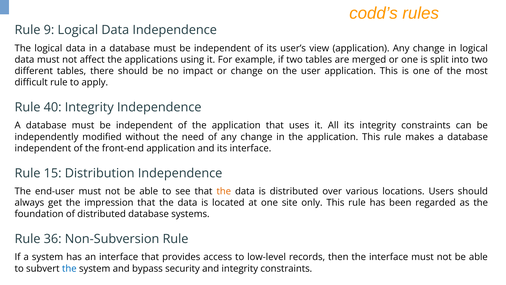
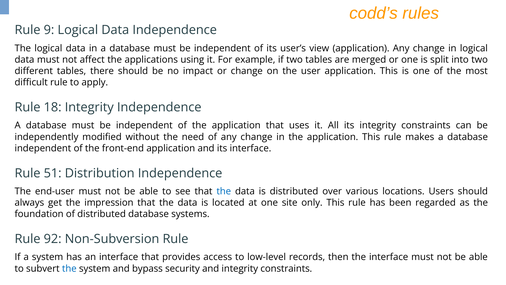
40: 40 -> 18 (53, 107)
15: 15 -> 51 (53, 173)
the colour: orange -> blue (224, 191)
36: 36 -> 92 (53, 239)
